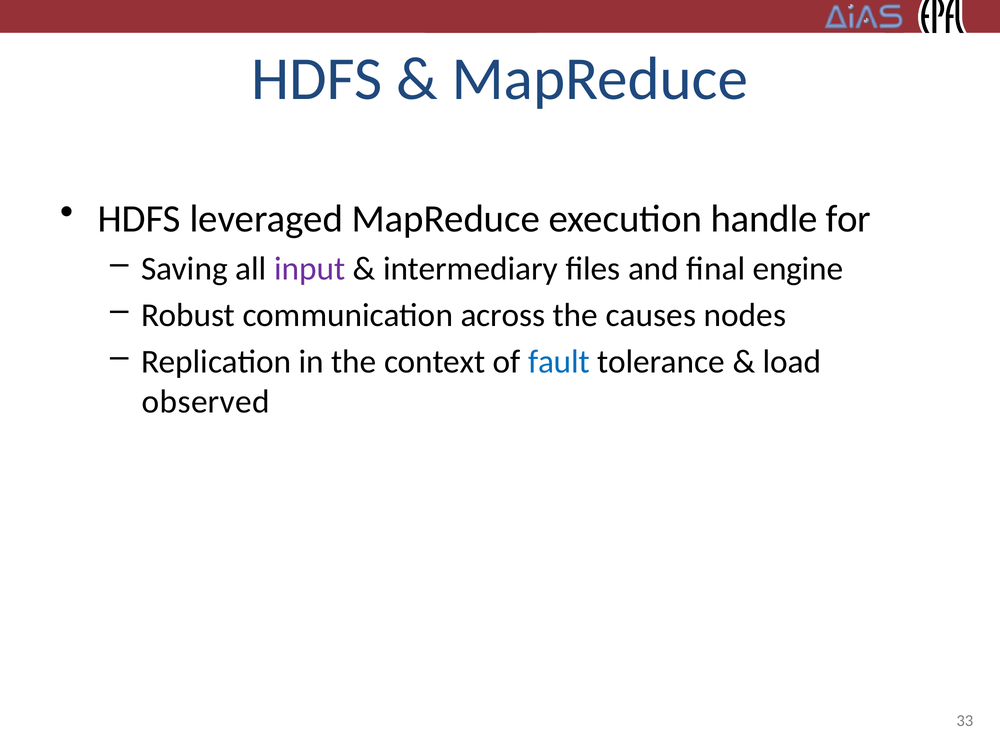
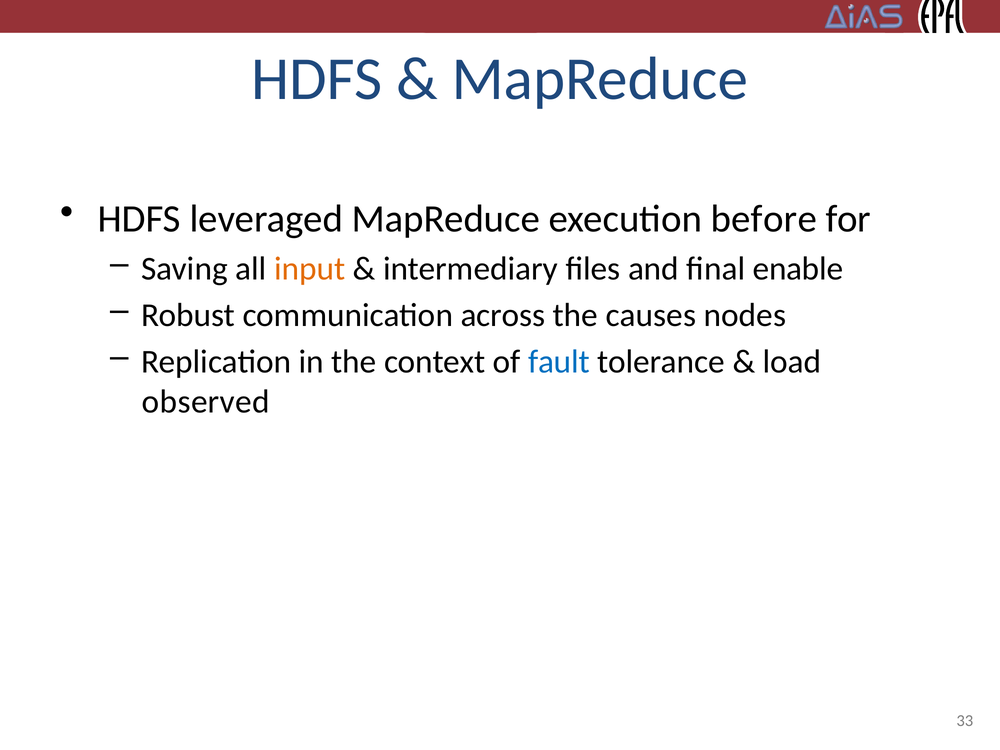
handle: handle -> before (764, 219)
input colour: purple -> orange (310, 269)
engine: engine -> enable (798, 269)
